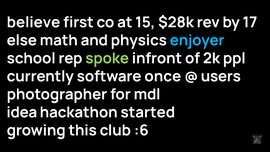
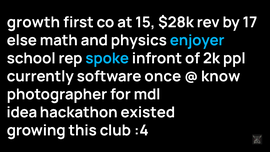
believe: believe -> growth (33, 22)
spoke colour: light green -> light blue (107, 58)
users: users -> know (221, 76)
started: started -> existed (148, 112)
:6: :6 -> :4 (141, 130)
